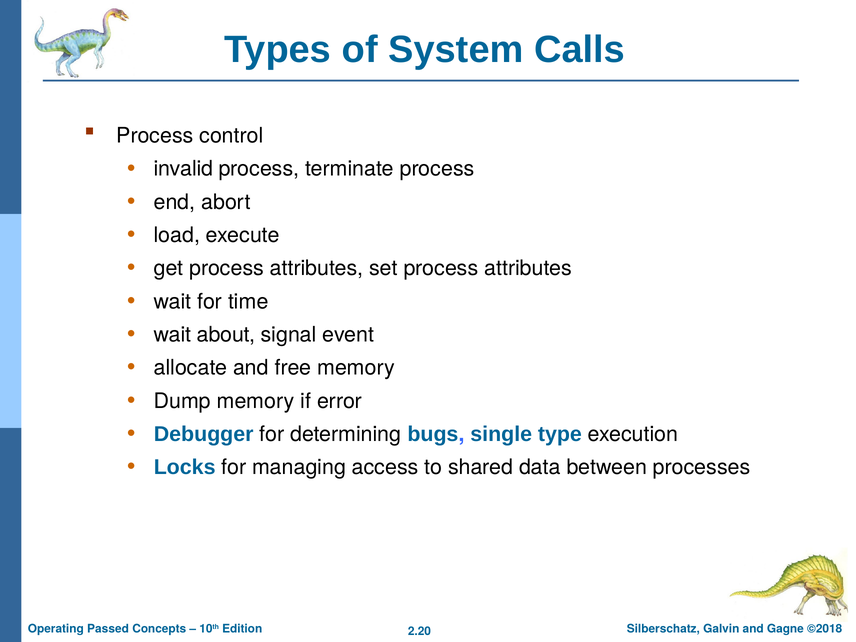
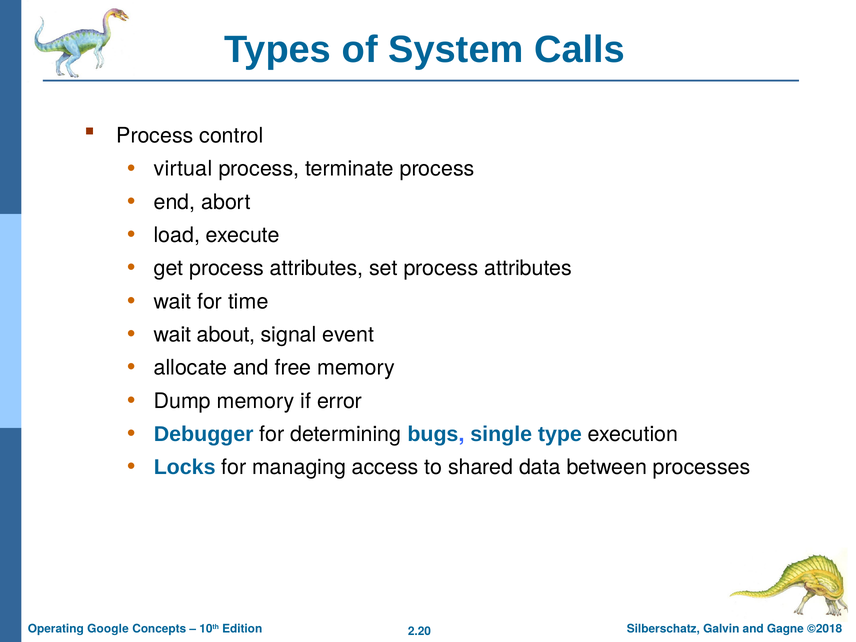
invalid: invalid -> virtual (183, 169)
Passed: Passed -> Google (108, 629)
